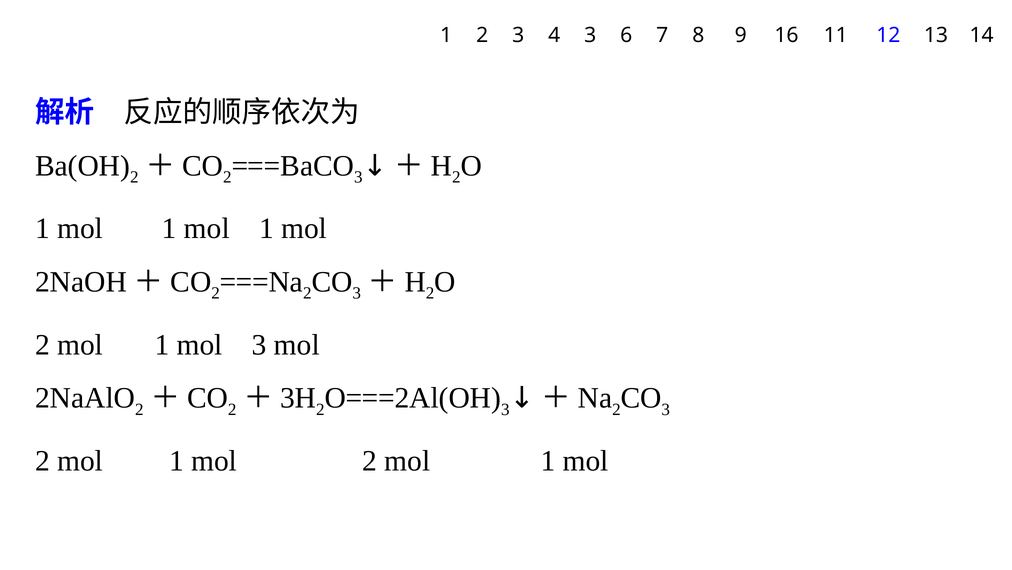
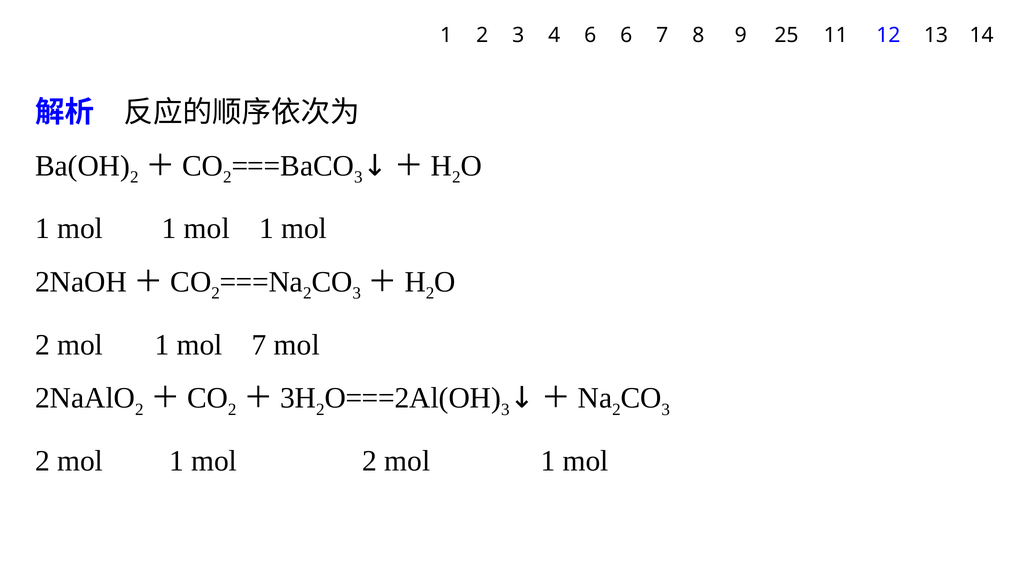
4 3: 3 -> 6 (590, 35)
16: 16 -> 25 (786, 35)
mol 3: 3 -> 7 (259, 344)
